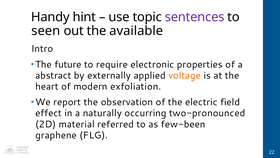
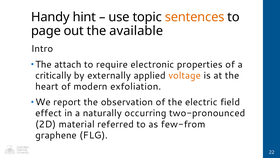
sentences colour: purple -> orange (195, 17)
seen: seen -> page (46, 31)
future: future -> attach (68, 64)
abstract: abstract -> critically (53, 75)
few-been: few-been -> few-from (183, 124)
